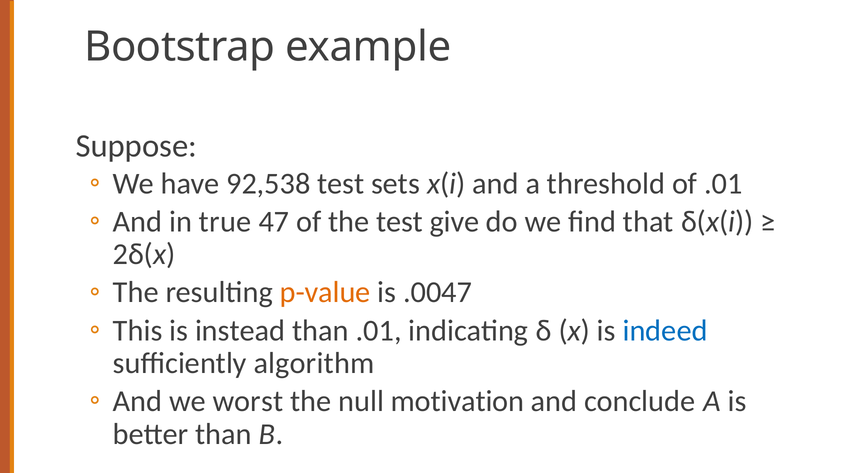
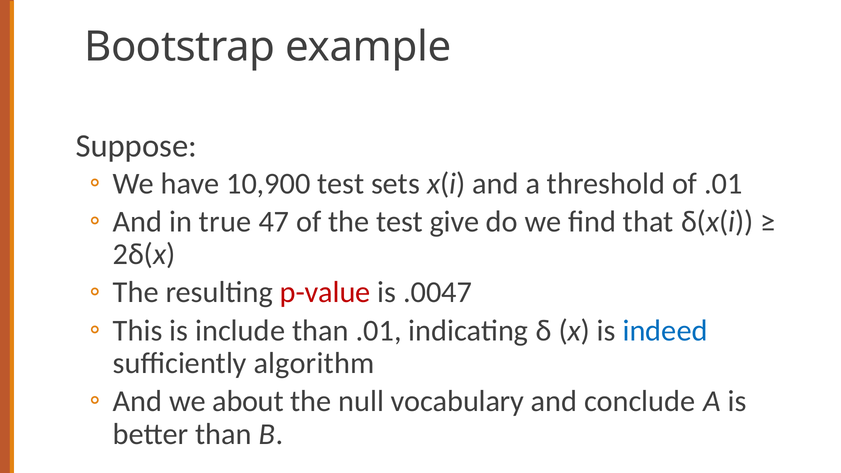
92,538: 92,538 -> 10,900 (268, 184)
p-value colour: orange -> red (325, 293)
instead: instead -> include (240, 331)
worst: worst -> about (248, 401)
motivation: motivation -> vocabulary (457, 401)
